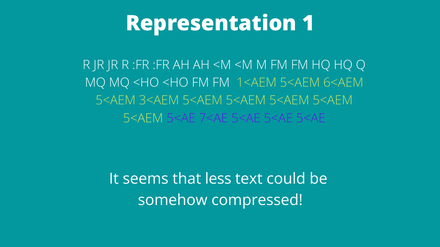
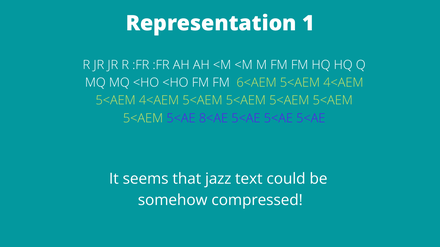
1<AEM: 1<AEM -> 6<AEM (257, 83)
6<AEM: 6<AEM -> 4<AEM (343, 83)
3<AEM: 3<AEM -> 4<AEM (159, 101)
7<AE: 7<AE -> 8<AE (213, 118)
less: less -> jazz (218, 179)
